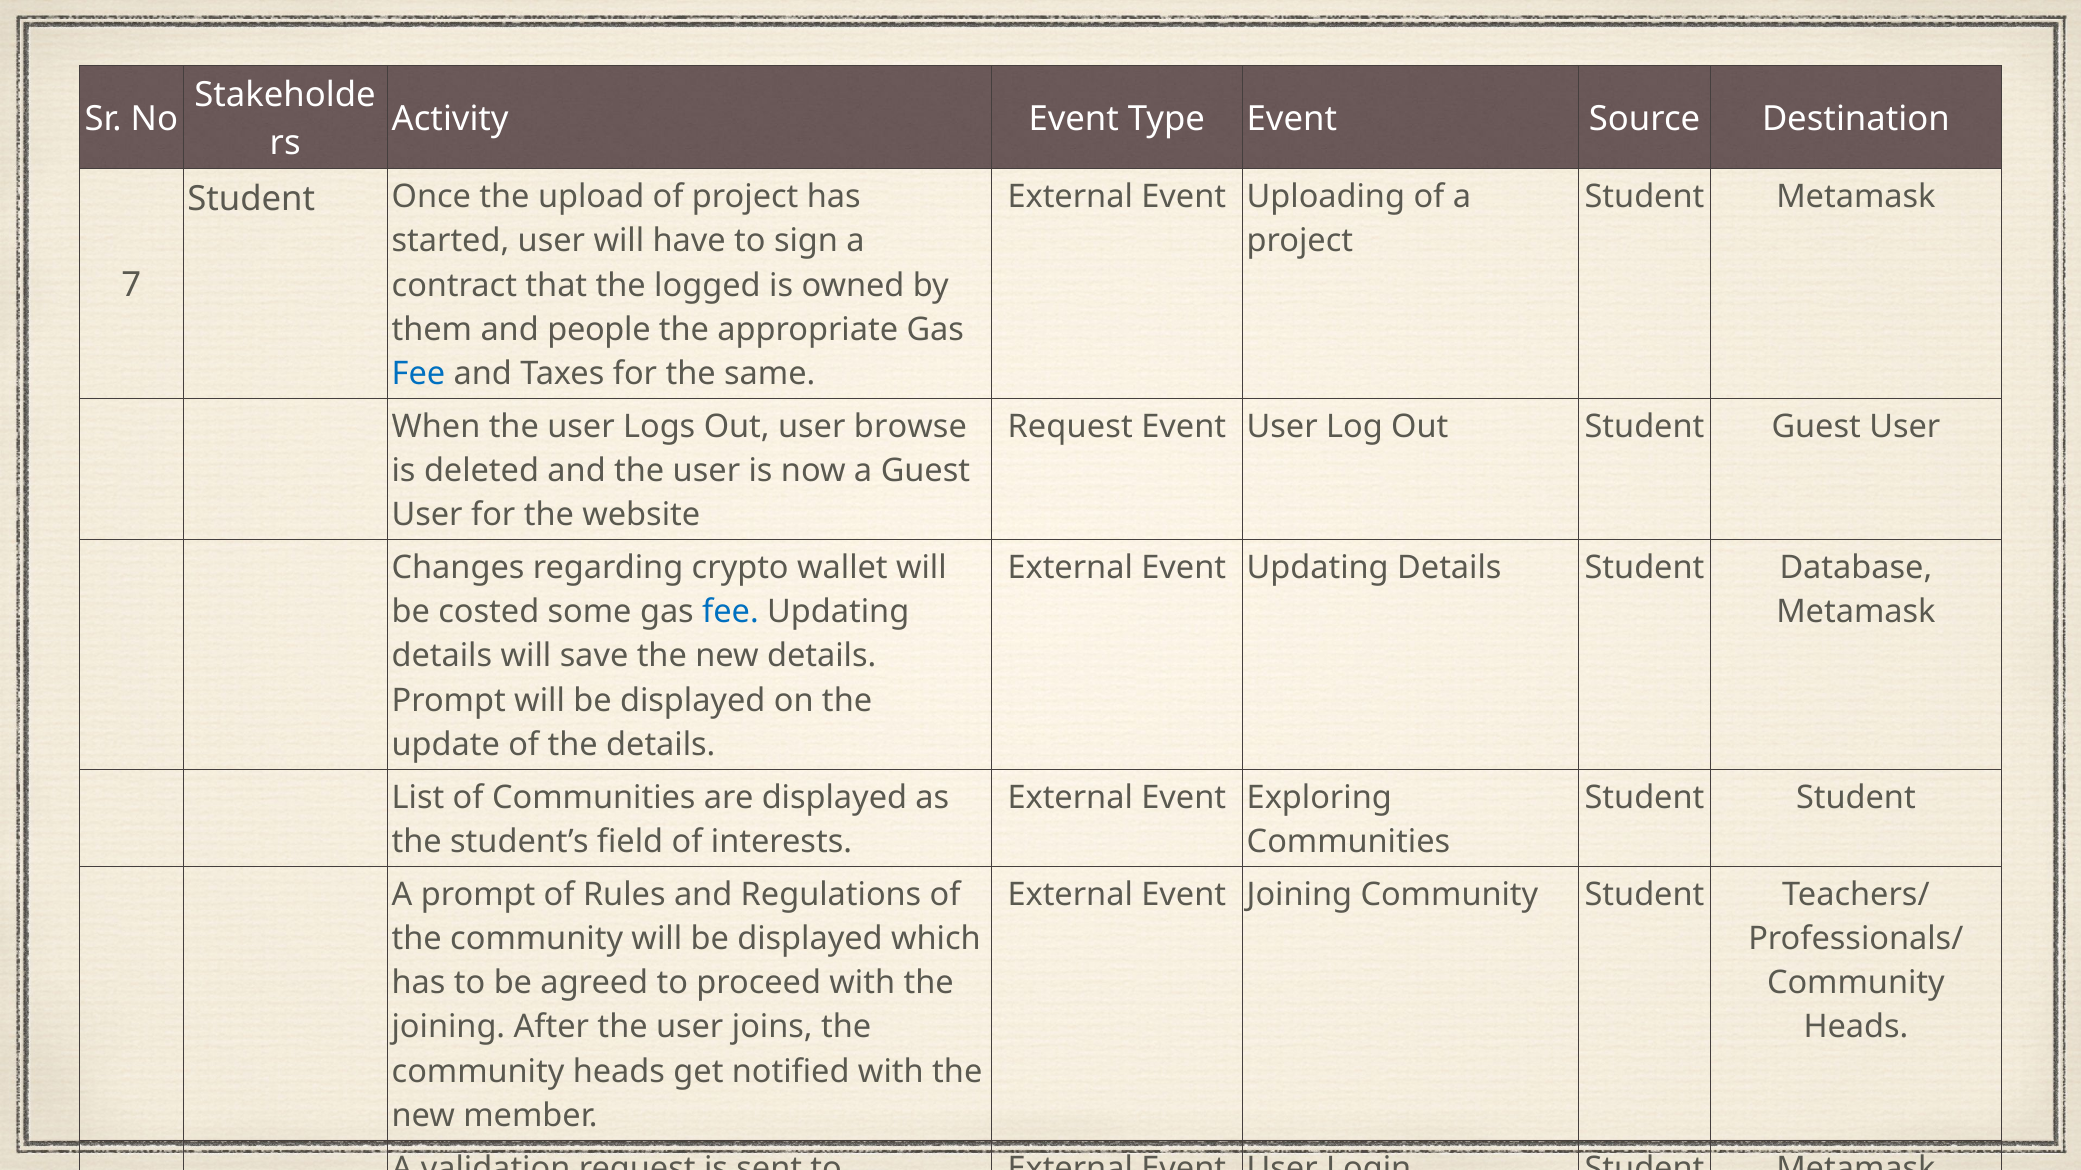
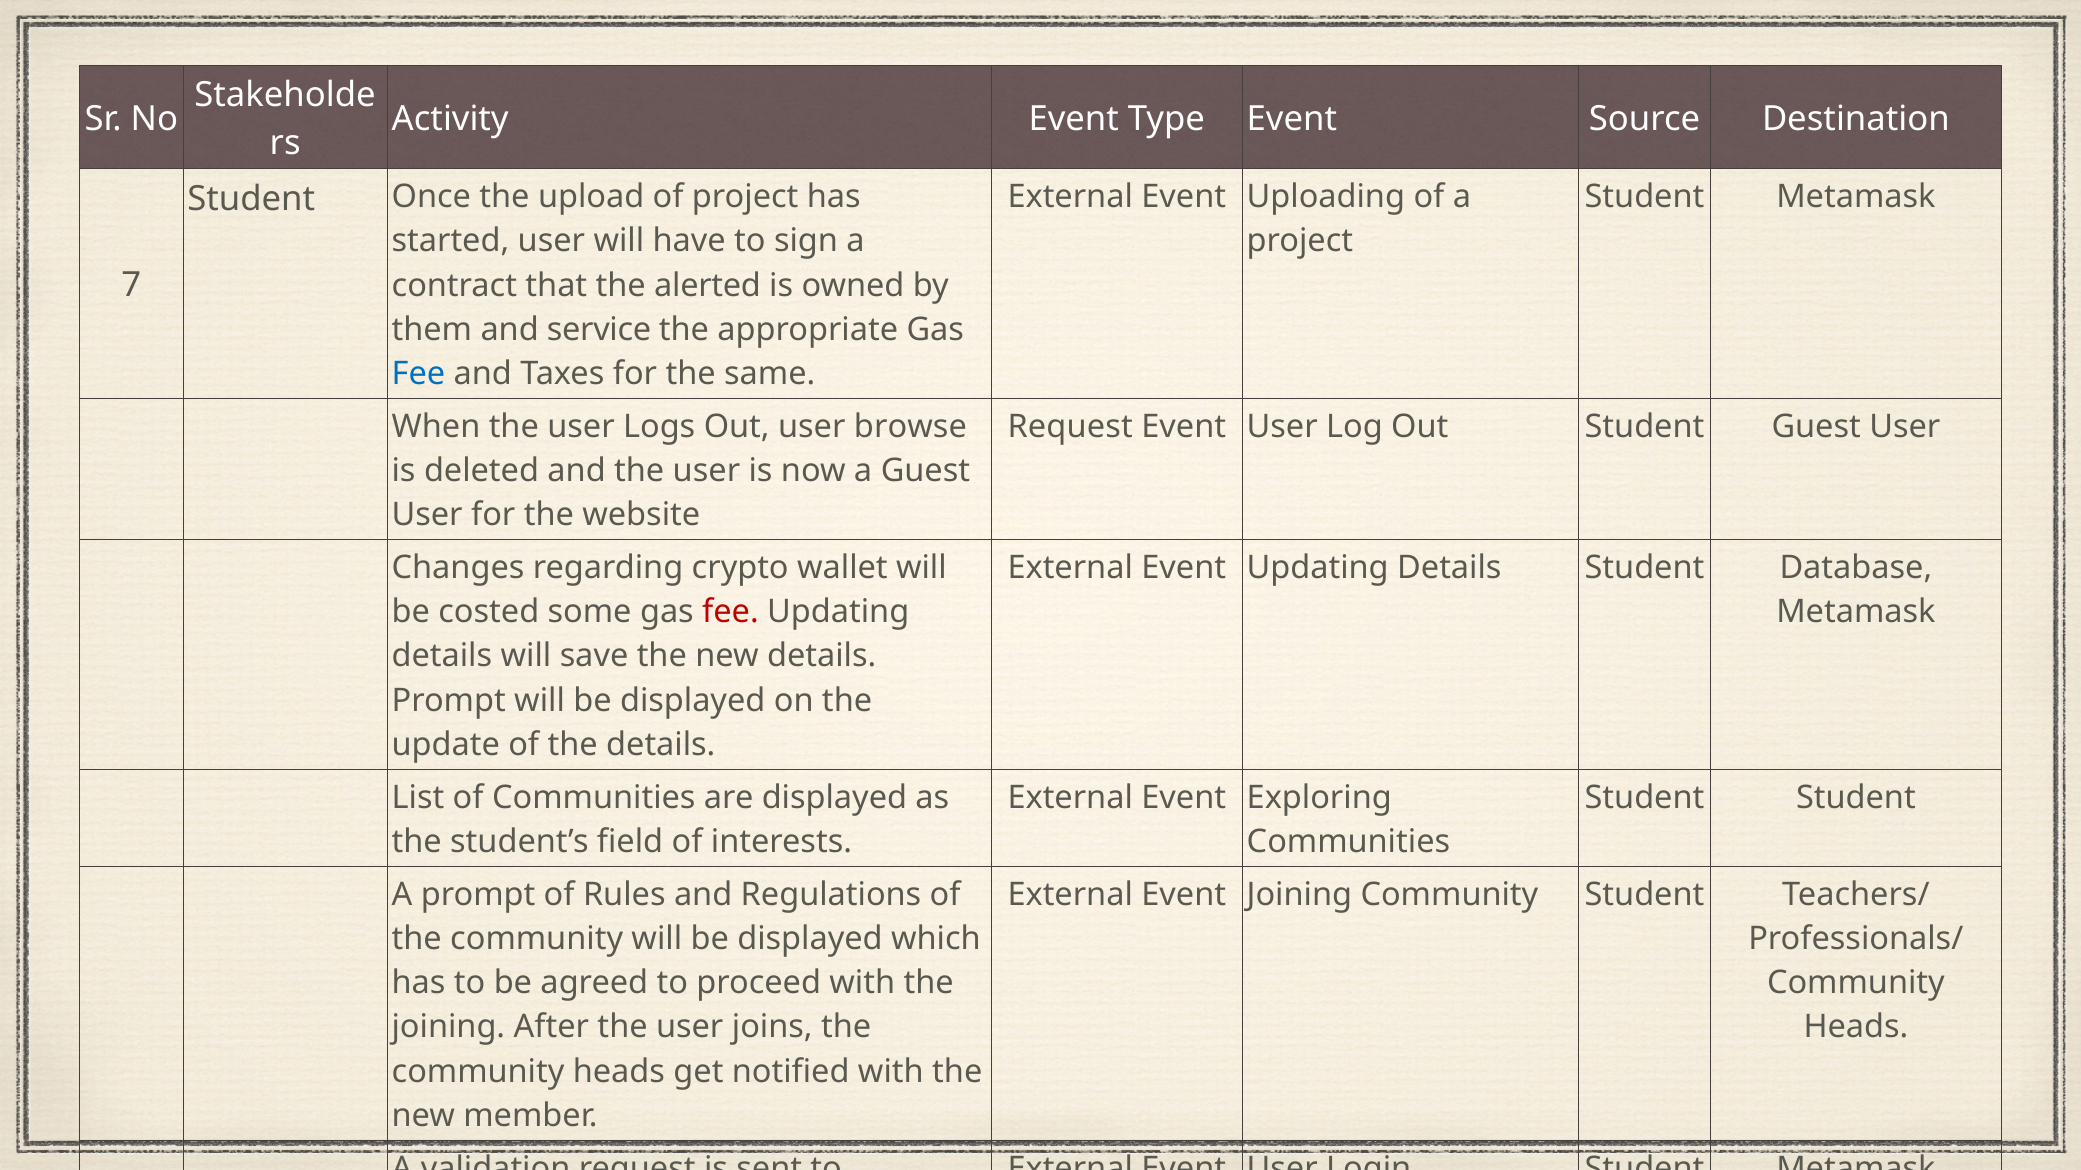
the logged: logged -> alerted (708, 285)
people: people -> service (599, 330)
fee colour: blue -> red (731, 612)
